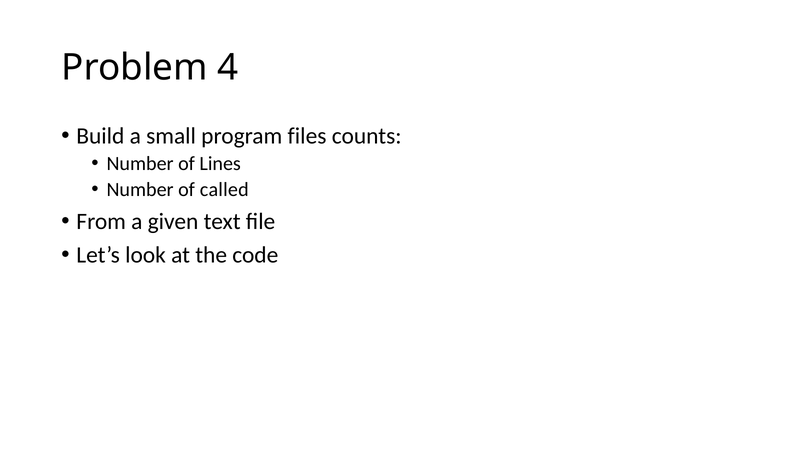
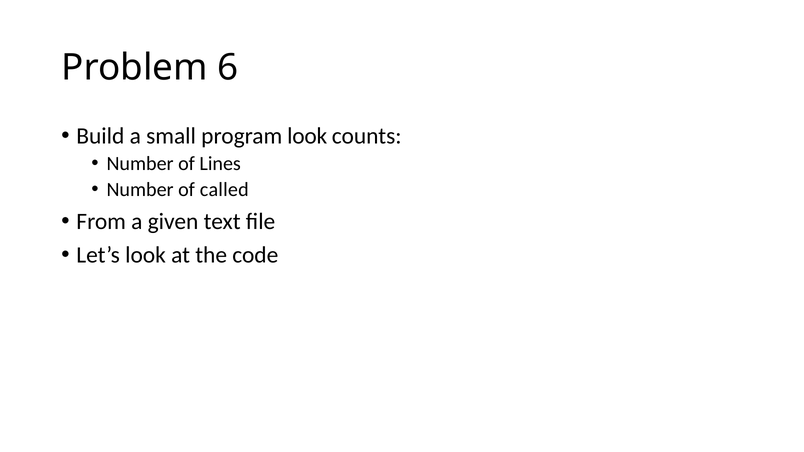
4: 4 -> 6 (228, 68)
program files: files -> look (307, 136)
